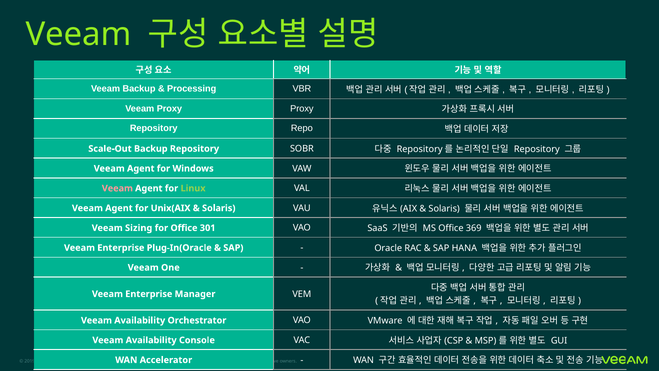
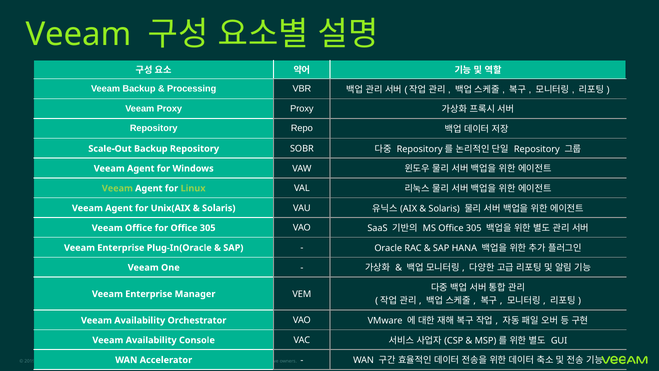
Veeam colour: pink -> light green (117, 188)
Veeam Sizing: Sizing -> Office (139, 228)
for Office 301: 301 -> 305 (208, 228)
MS Office 369: 369 -> 305 (474, 228)
